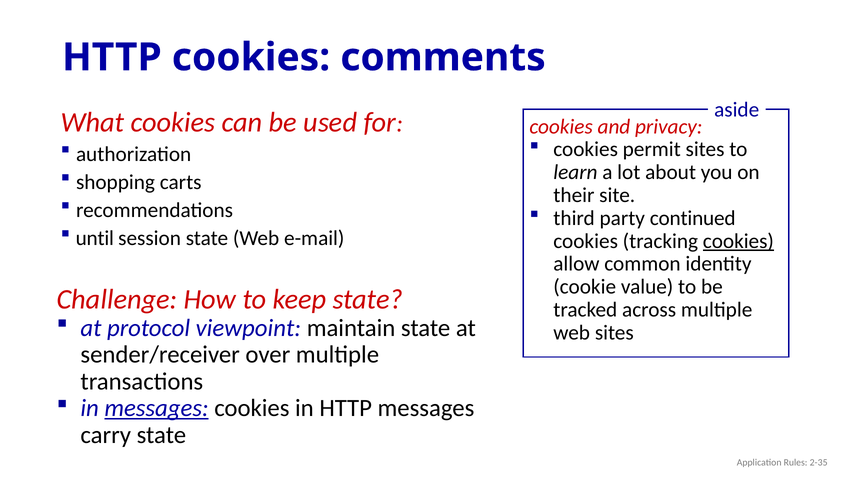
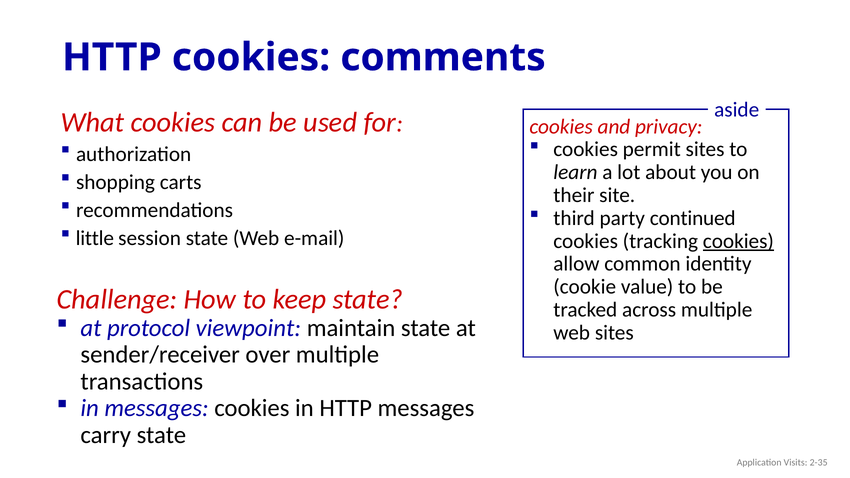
until: until -> little (95, 238)
messages underline: present -> none (157, 408)
Rules: Rules -> Visits (796, 462)
